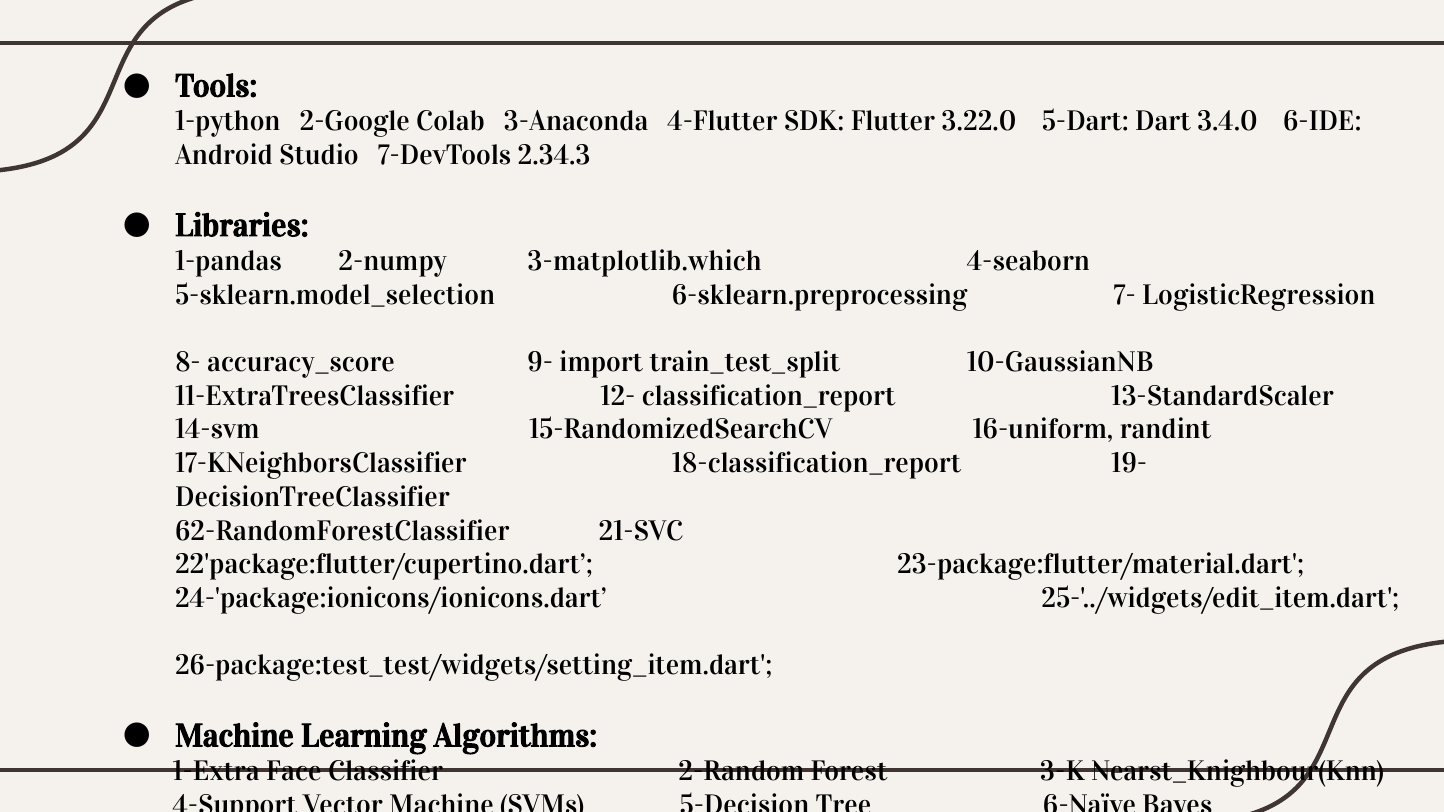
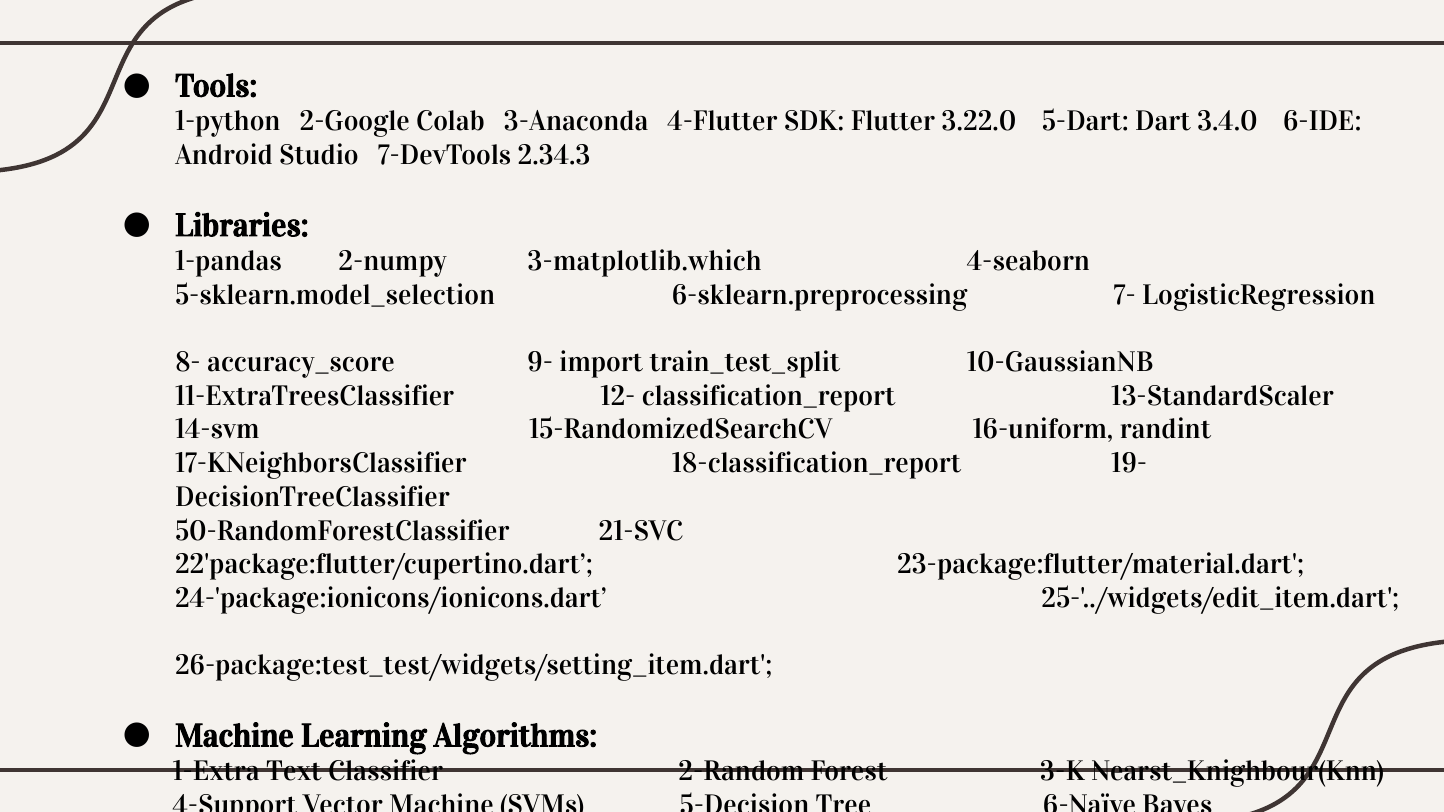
62-RandomForestClassifier: 62-RandomForestClassifier -> 50-RandomForestClassifier (342, 531)
Face: Face -> Text (294, 772)
